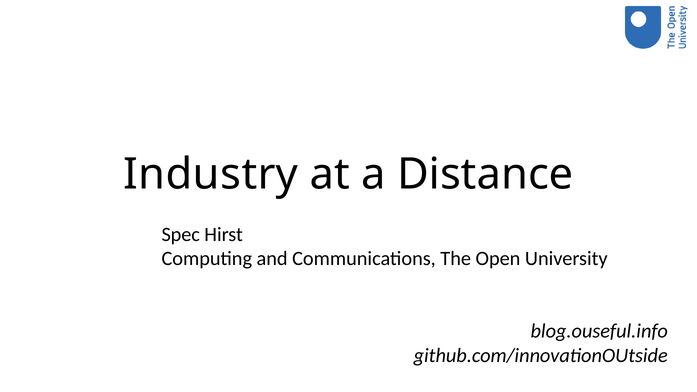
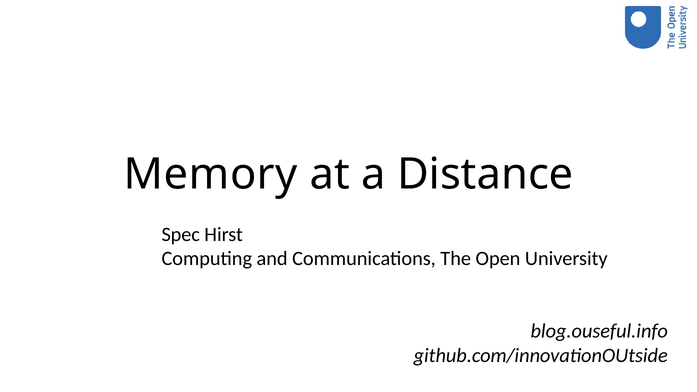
Industry: Industry -> Memory (211, 174)
